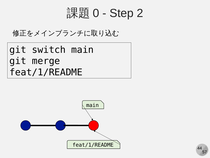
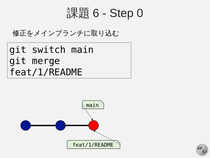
0: 0 -> 6 (96, 13)
2: 2 -> 0 (140, 13)
